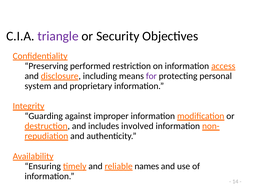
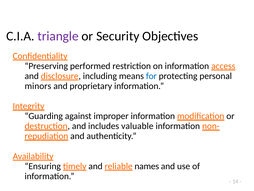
for colour: purple -> blue (151, 76)
system: system -> minors (38, 86)
involved: involved -> valuable (137, 126)
